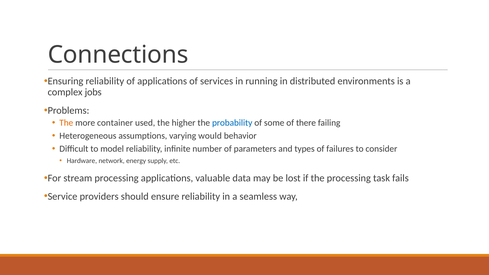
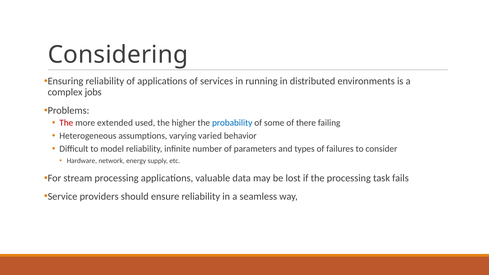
Connections: Connections -> Considering (118, 55)
The colour: orange -> red (66, 123)
container: container -> extended (115, 123)
would: would -> varied (210, 136)
